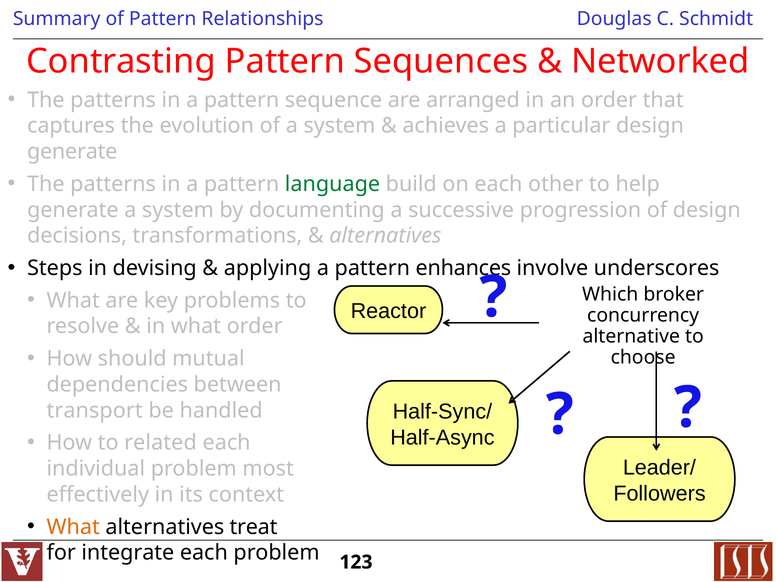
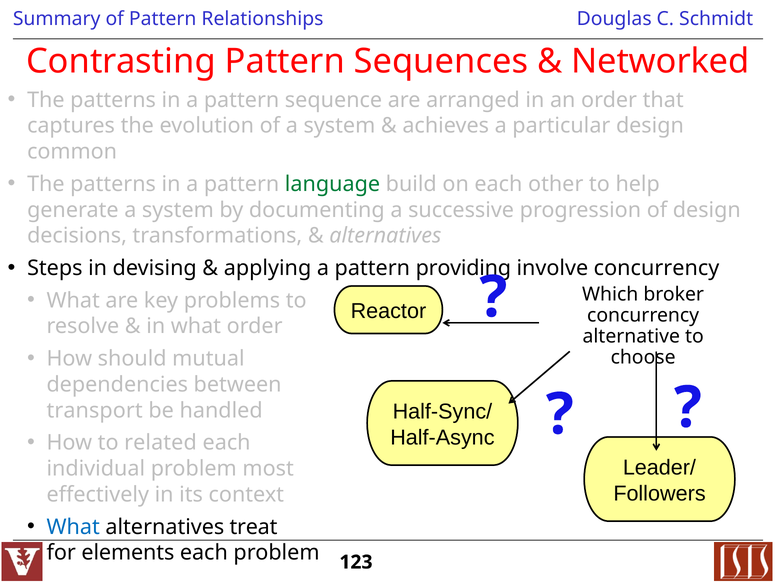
generate: generate -> common (72, 152)
enhances: enhances -> providing (463, 268)
involve underscores: underscores -> concurrency (657, 268)
What colour: orange -> blue (73, 527)
integrate: integrate -> elements (128, 553)
